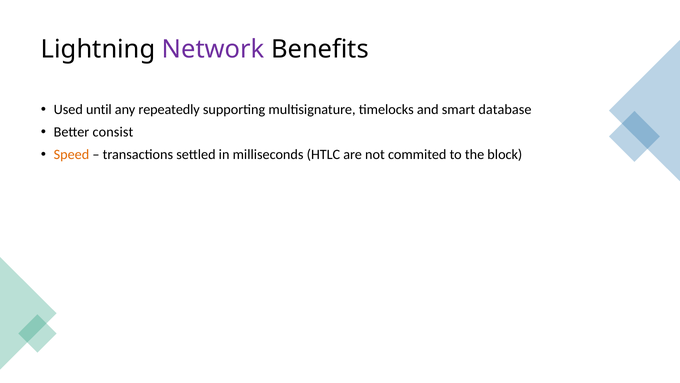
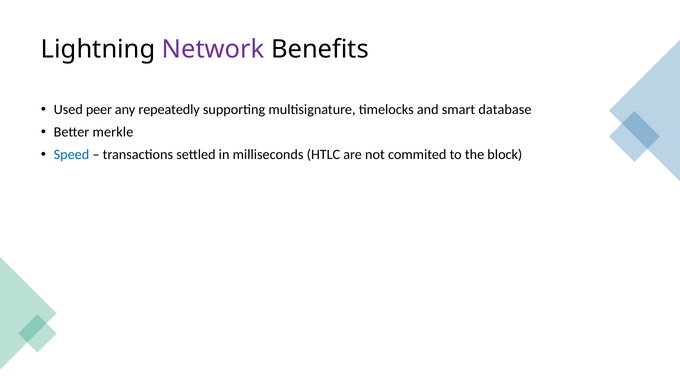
until: until -> peer (99, 110)
consist: consist -> merkle (113, 132)
Speed colour: orange -> blue (71, 154)
